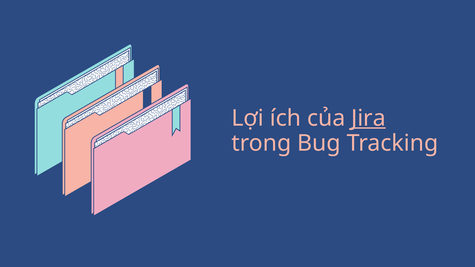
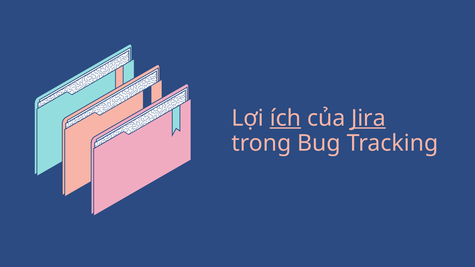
ích underline: none -> present (285, 118)
